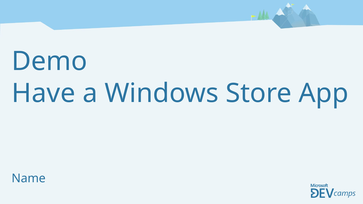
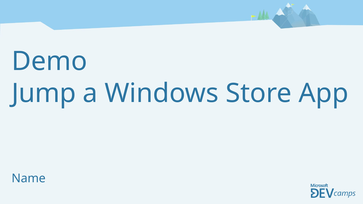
Have: Have -> Jump (44, 93)
